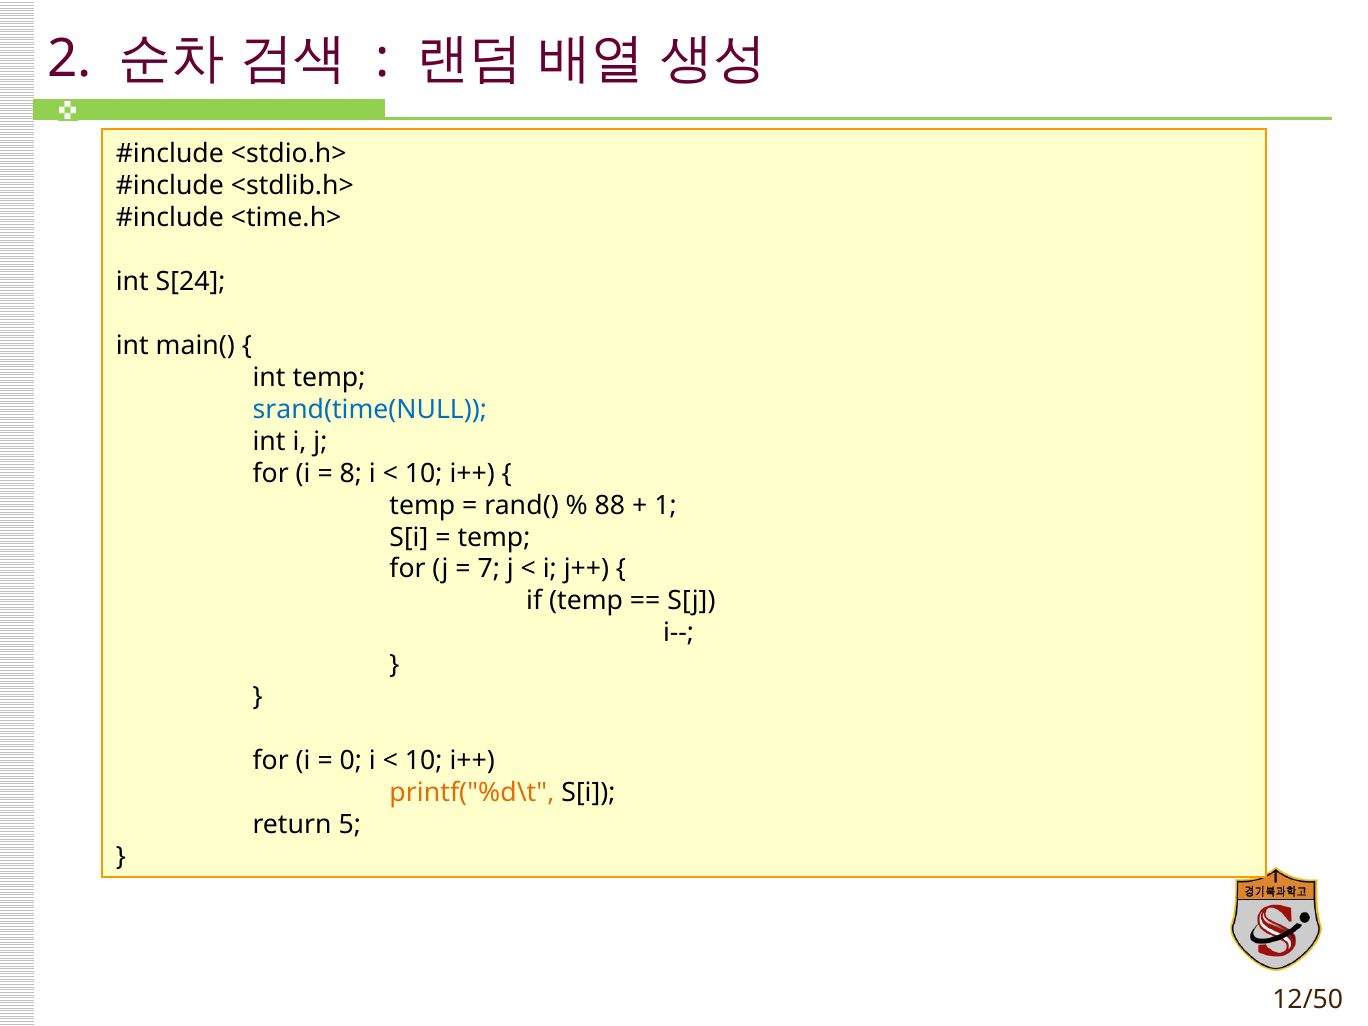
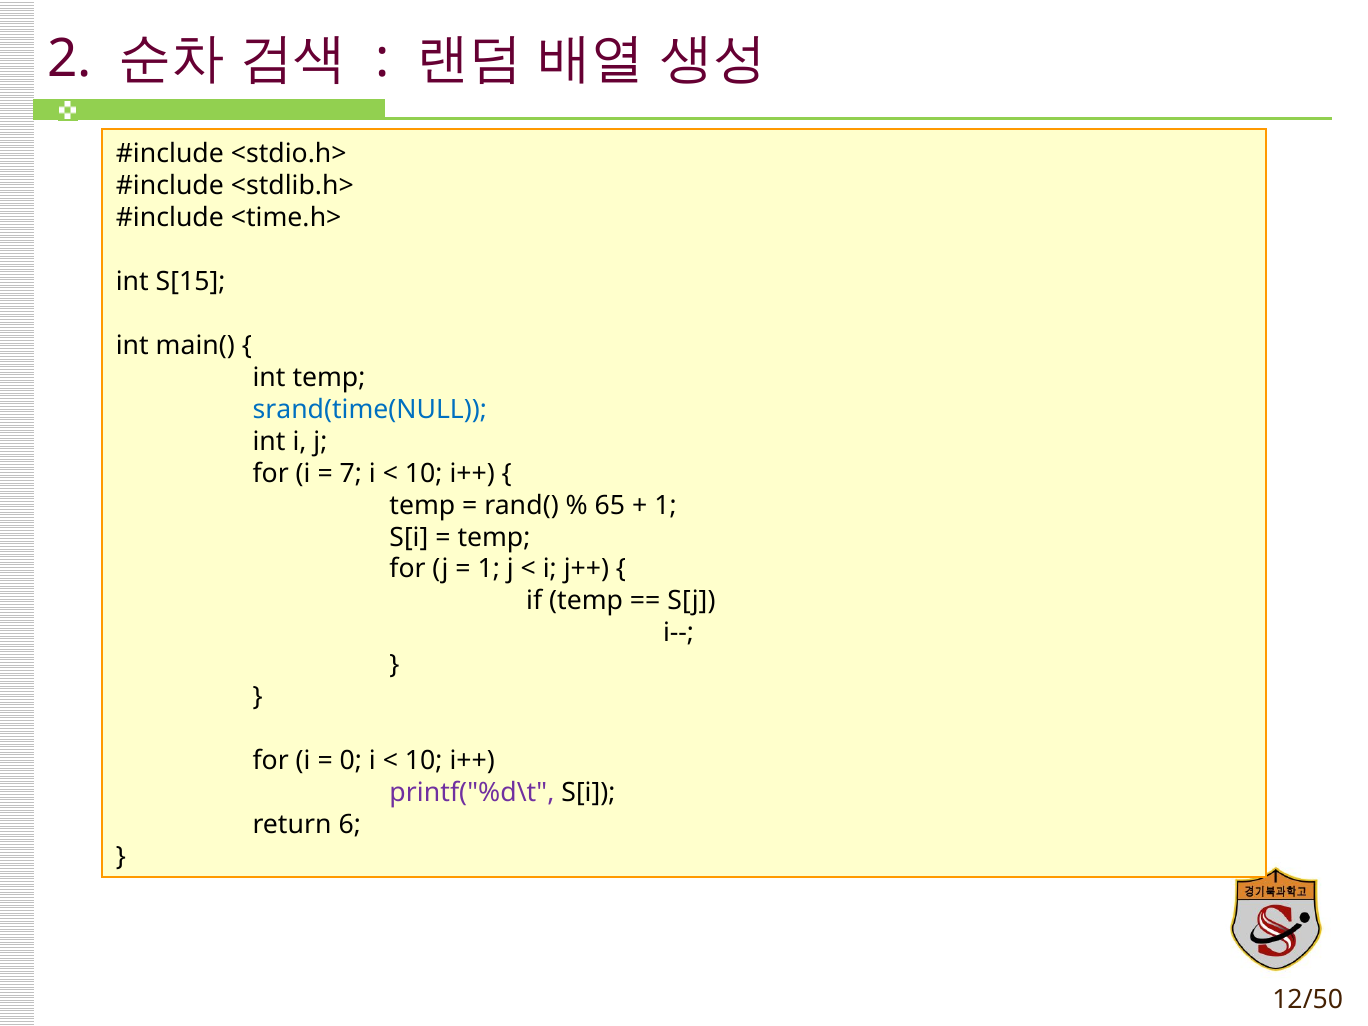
S[24: S[24 -> S[15 (191, 282)
8: 8 -> 7 (351, 473)
88: 88 -> 65 (610, 505)
7: 7 -> 1 (489, 569)
printf("%d\t colour: orange -> purple (472, 793)
5: 5 -> 6 (350, 825)
